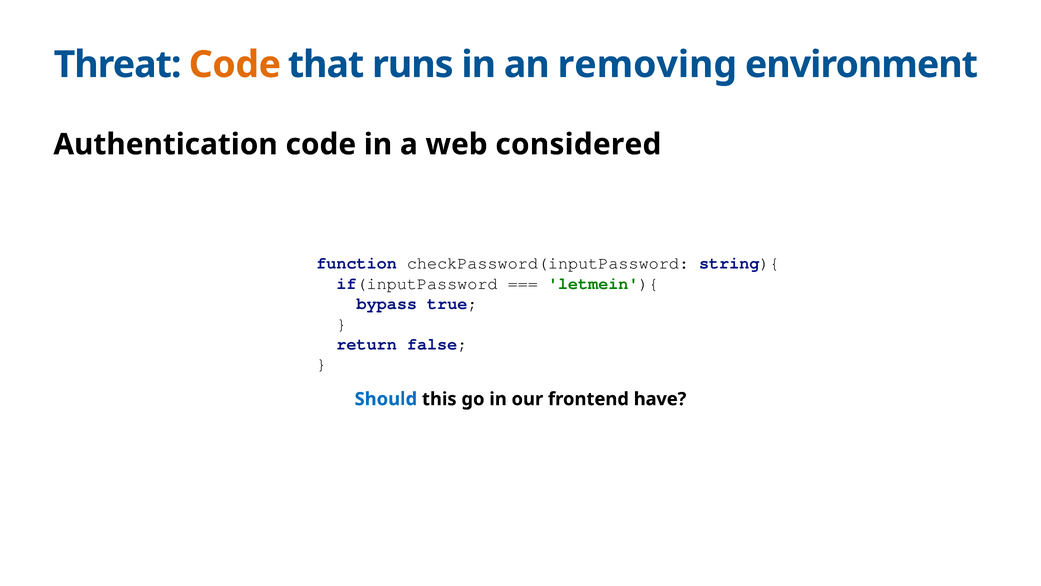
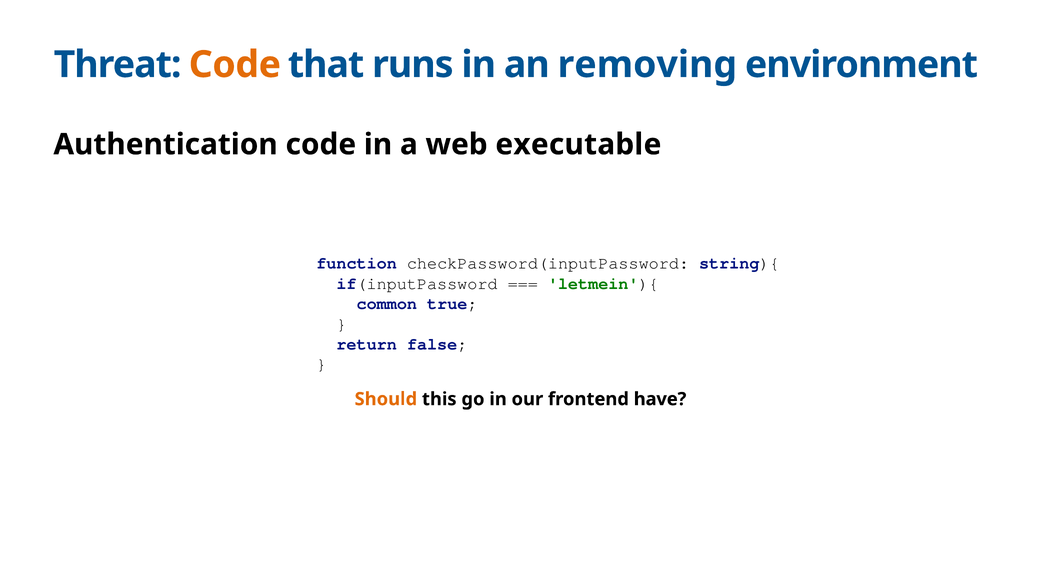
considered: considered -> executable (578, 144)
bypass: bypass -> common (387, 304)
Should colour: blue -> orange (386, 399)
